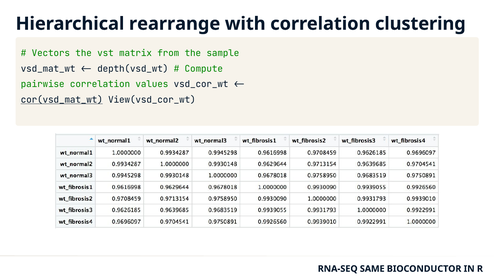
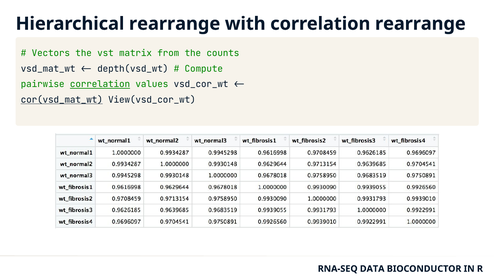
correlation clustering: clustering -> rearrange (420, 24)
sample: sample -> counts (223, 53)
correlation underline: none -> present (100, 84)
SAME: SAME -> DATA (372, 268)
